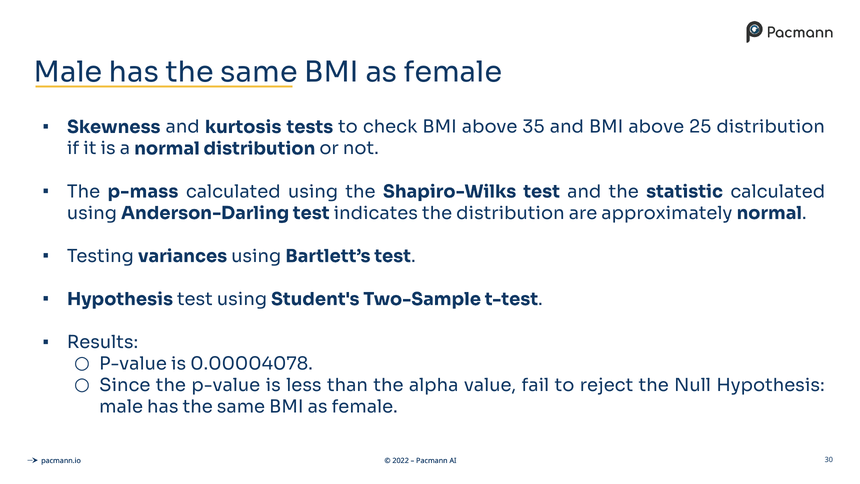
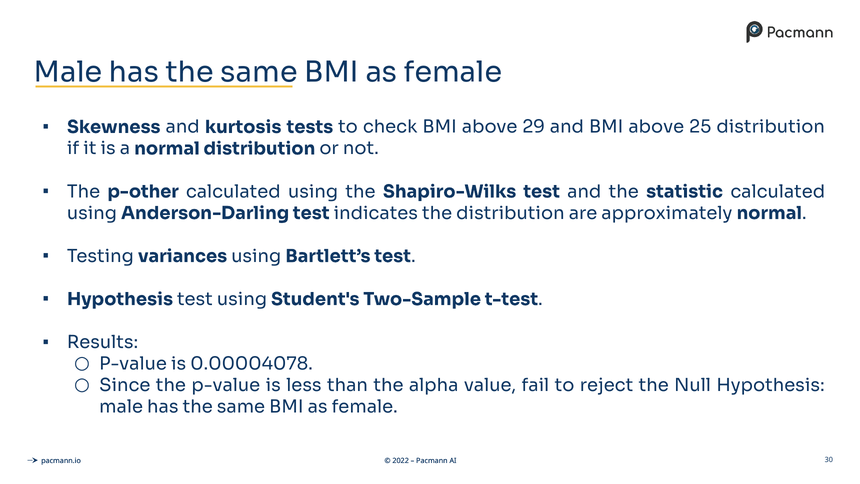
35: 35 -> 29 (534, 127)
p-mass: p-mass -> p-other (143, 191)
